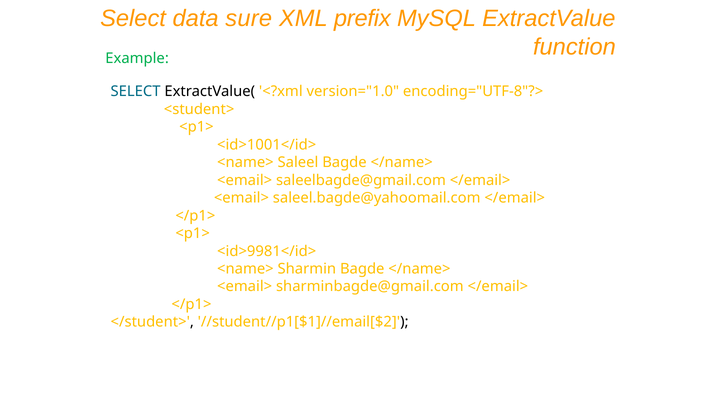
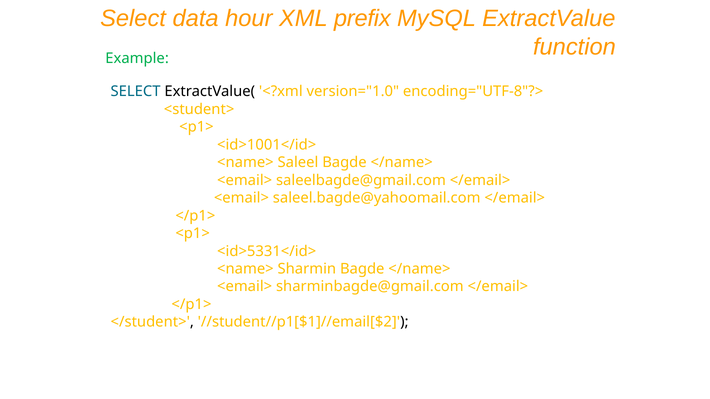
sure: sure -> hour (249, 18)
<id>9981</id>: <id>9981</id> -> <id>5331</id> (267, 251)
